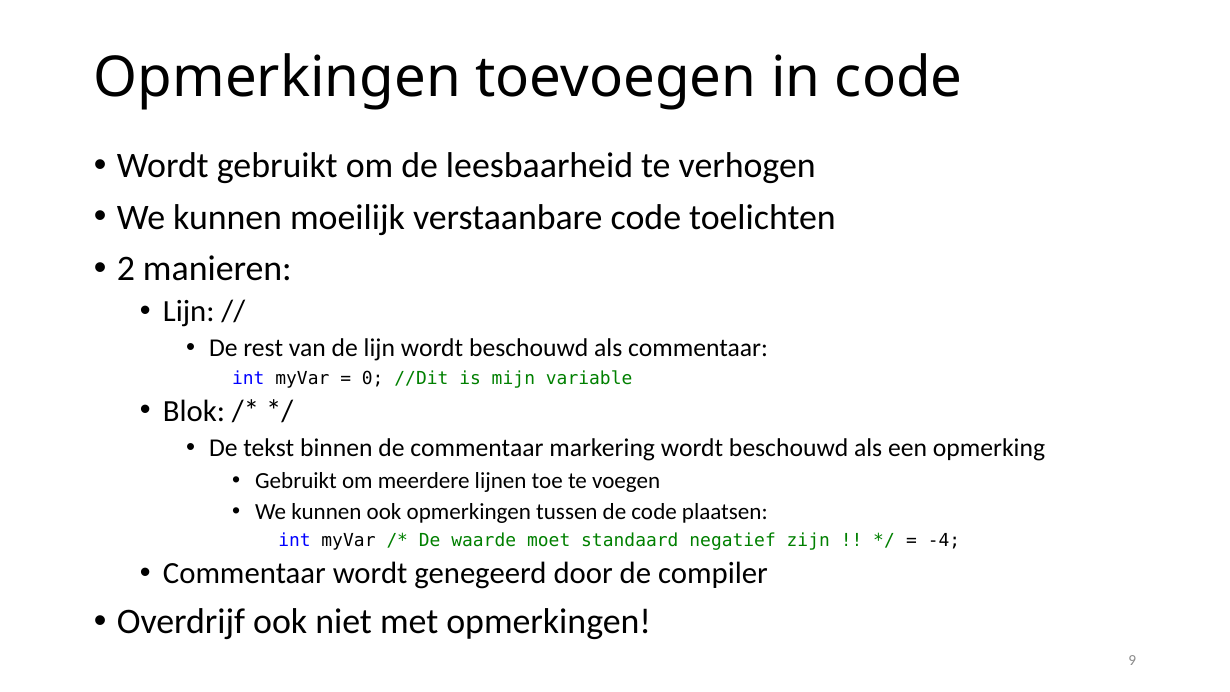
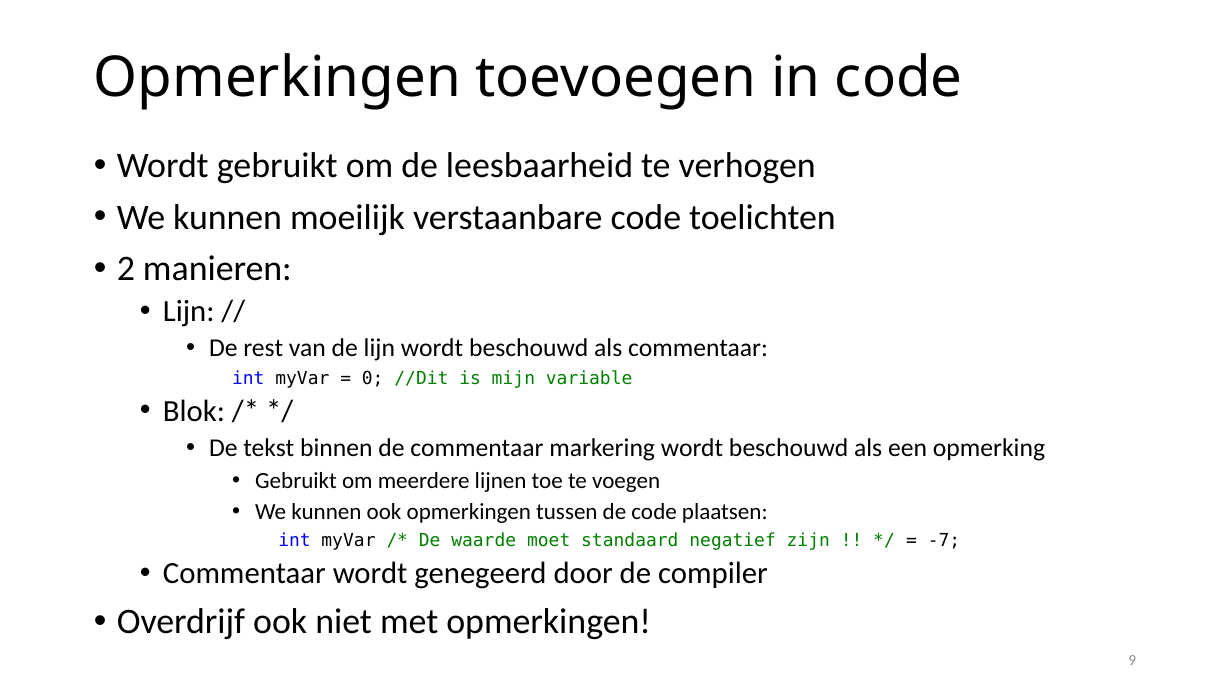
-4: -4 -> -7 (944, 540)
